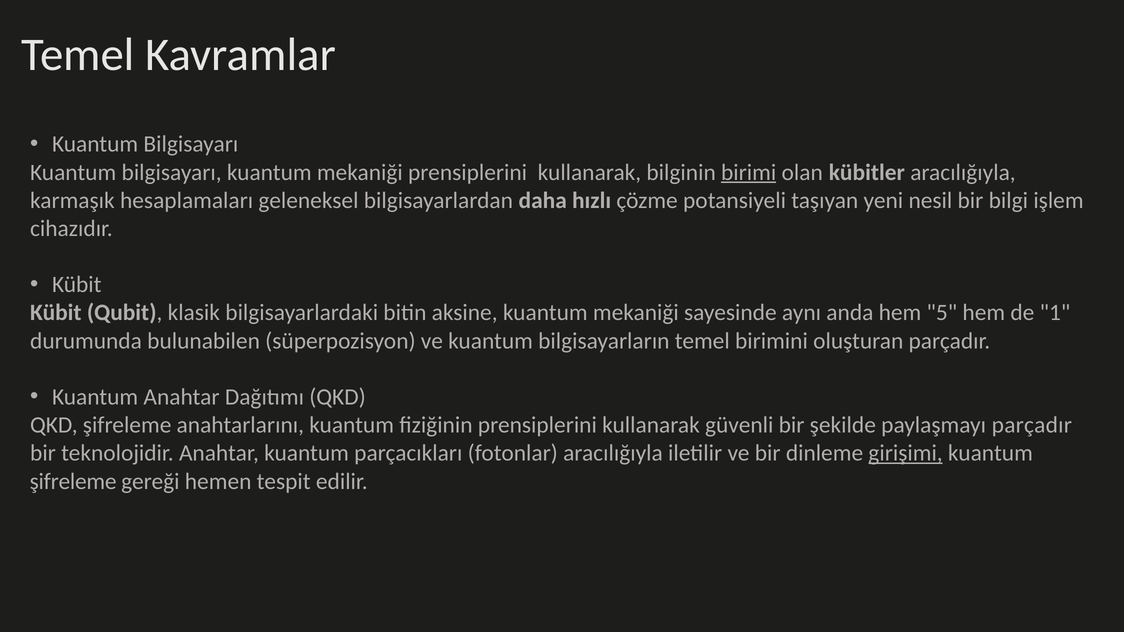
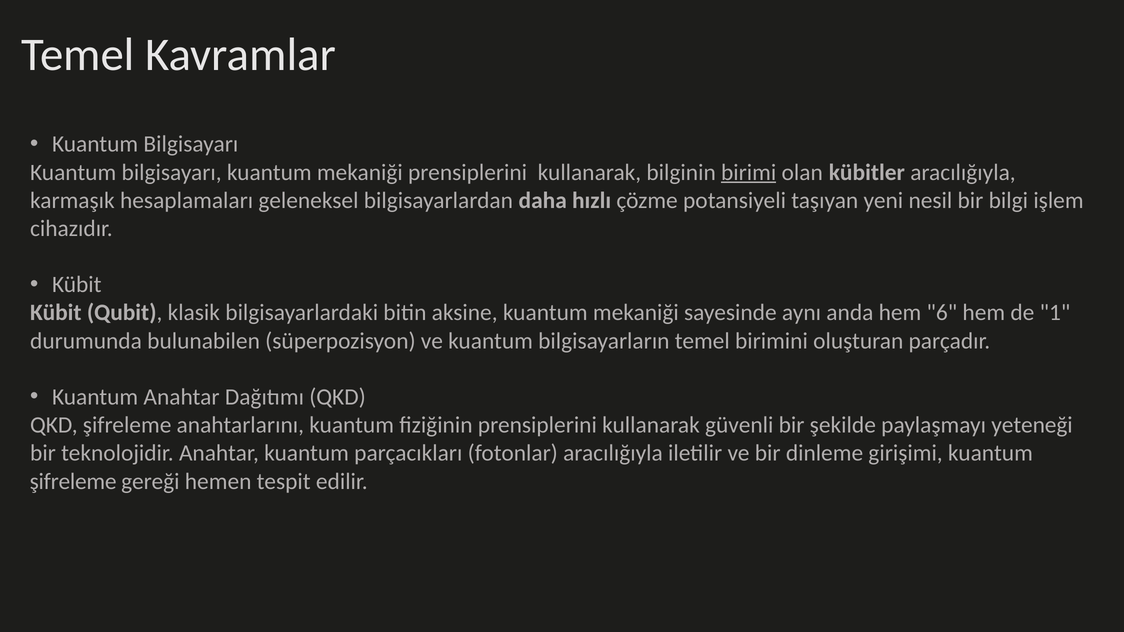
5: 5 -> 6 (942, 313)
paylaşmayı parçadır: parçadır -> yeteneği (1032, 425)
girişimi underline: present -> none (906, 453)
